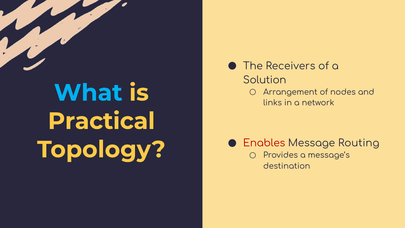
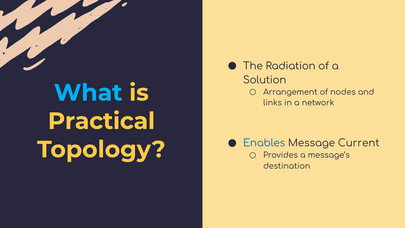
Receivers: Receivers -> Radiation (291, 66)
Enables colour: red -> blue (264, 143)
Routing: Routing -> Current (359, 143)
